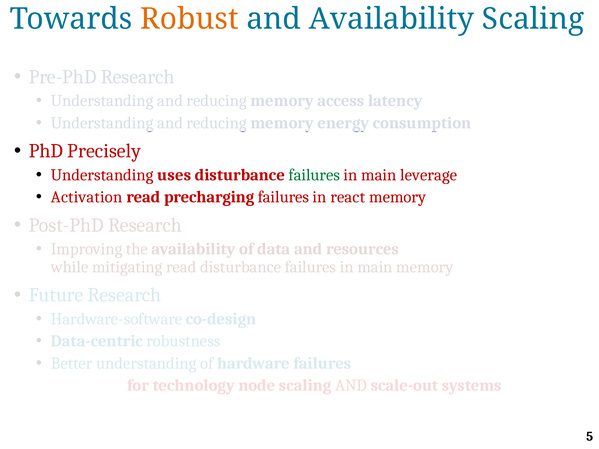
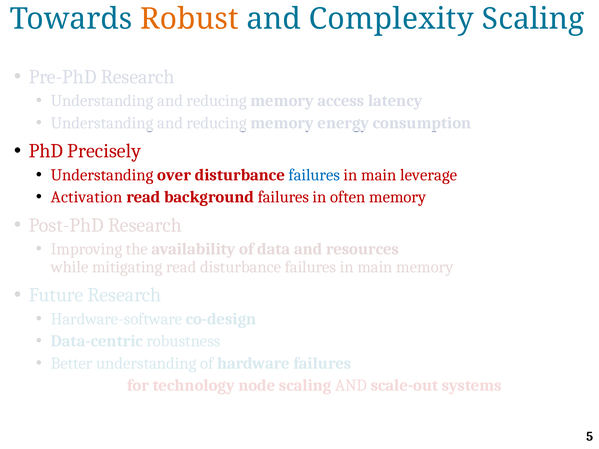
and Availability: Availability -> Complexity (391, 19)
uses: uses -> over (174, 175)
failures colour: green -> blue (314, 175)
precharging: precharging -> background (209, 197)
react: react -> often (348, 197)
